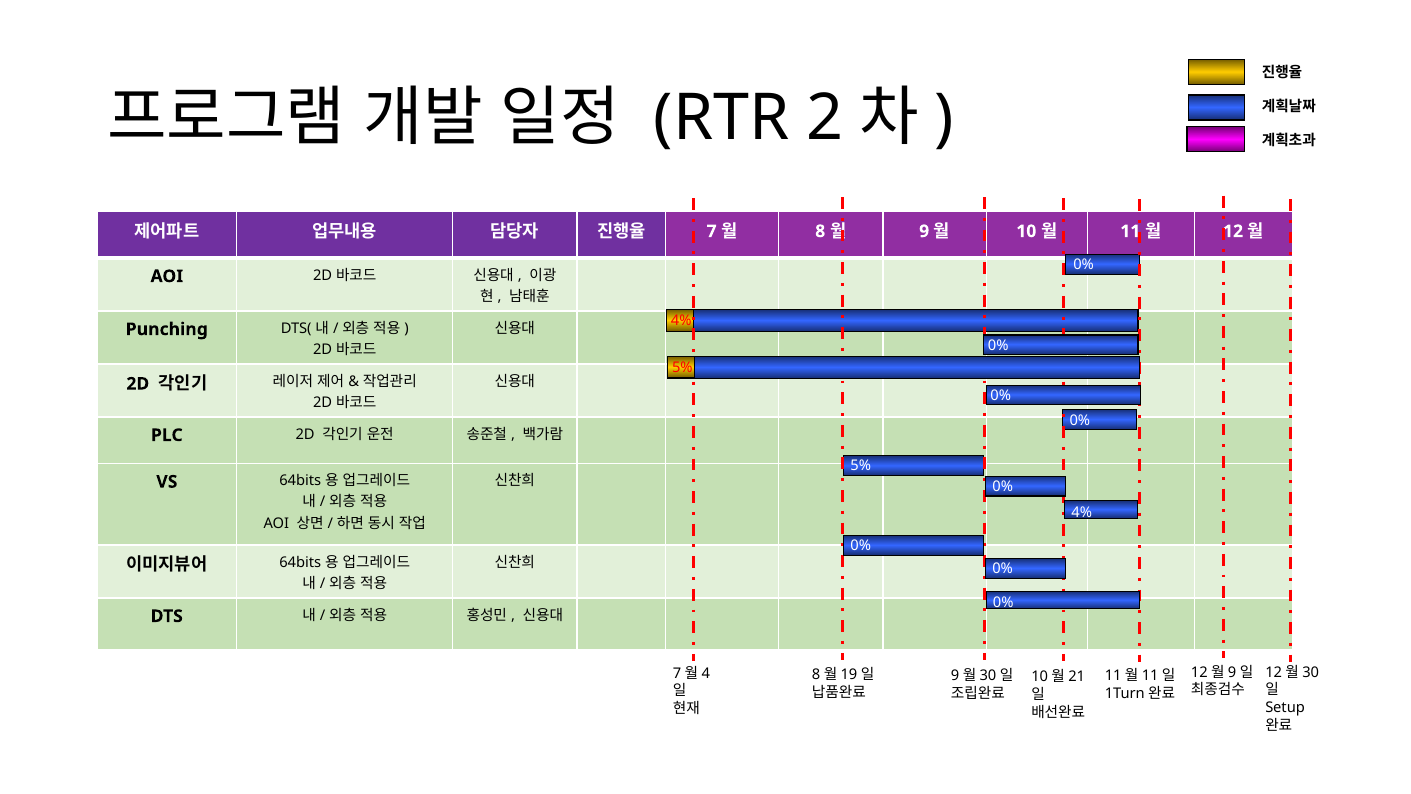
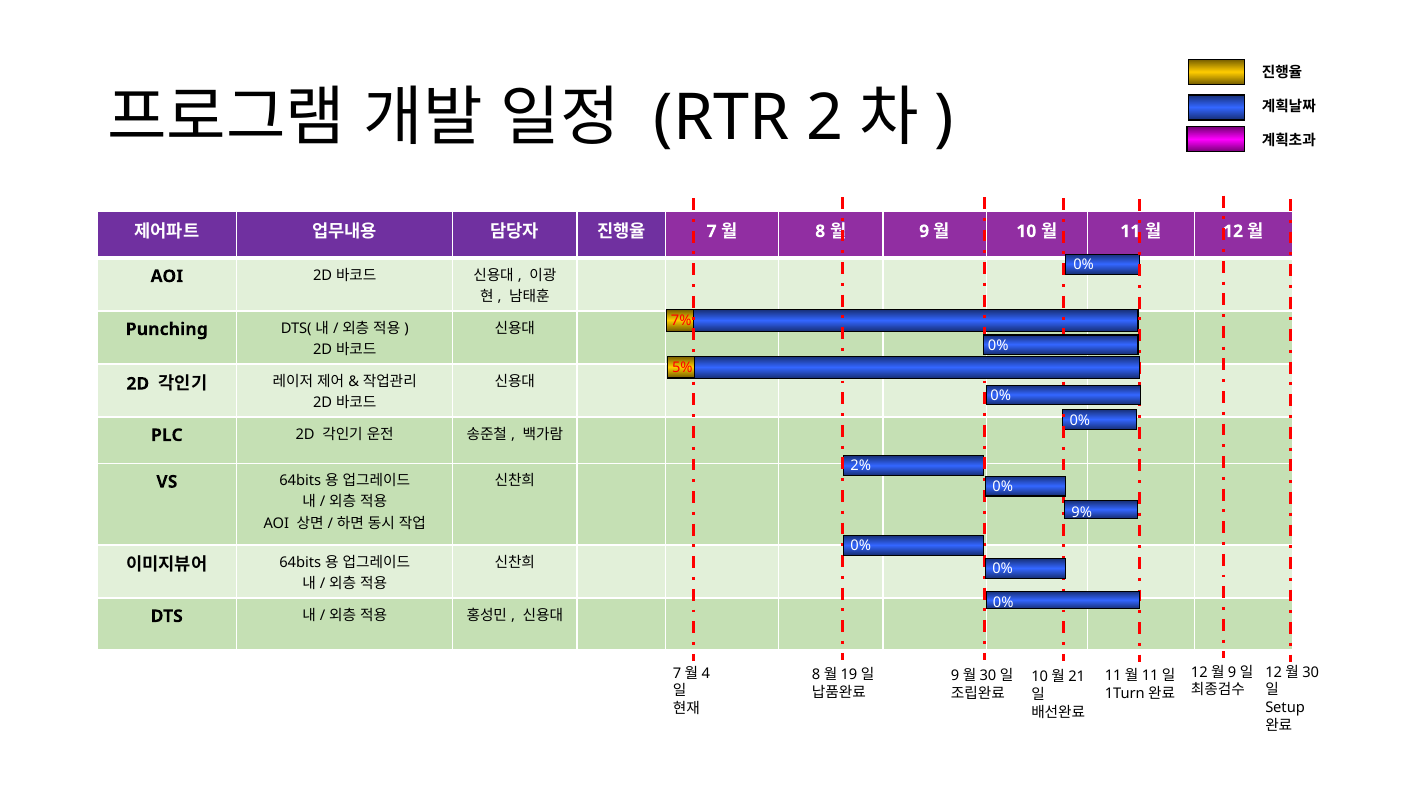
4%: 4% -> 7% (681, 320)
5%: 5% -> 2% (861, 466)
4%: 4% -> 9% (1082, 512)
